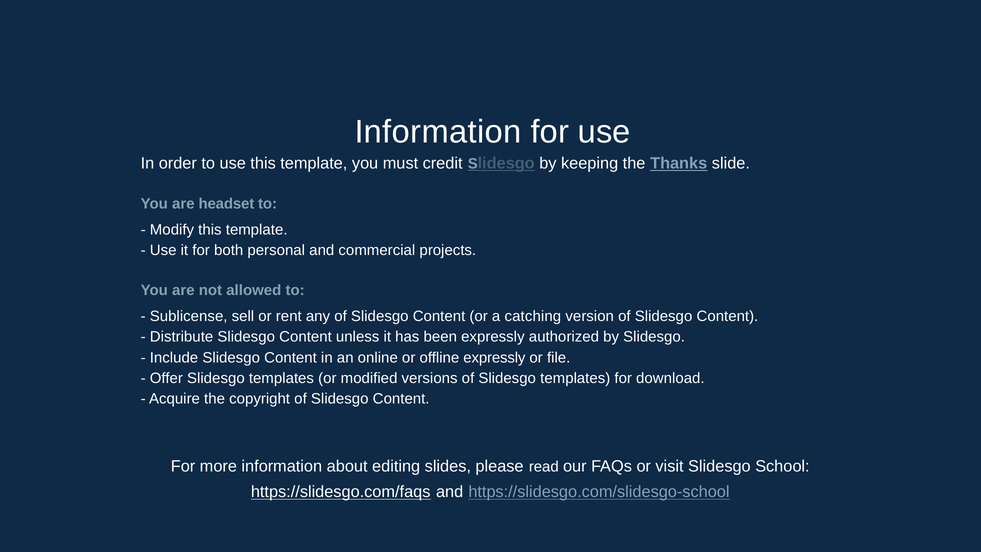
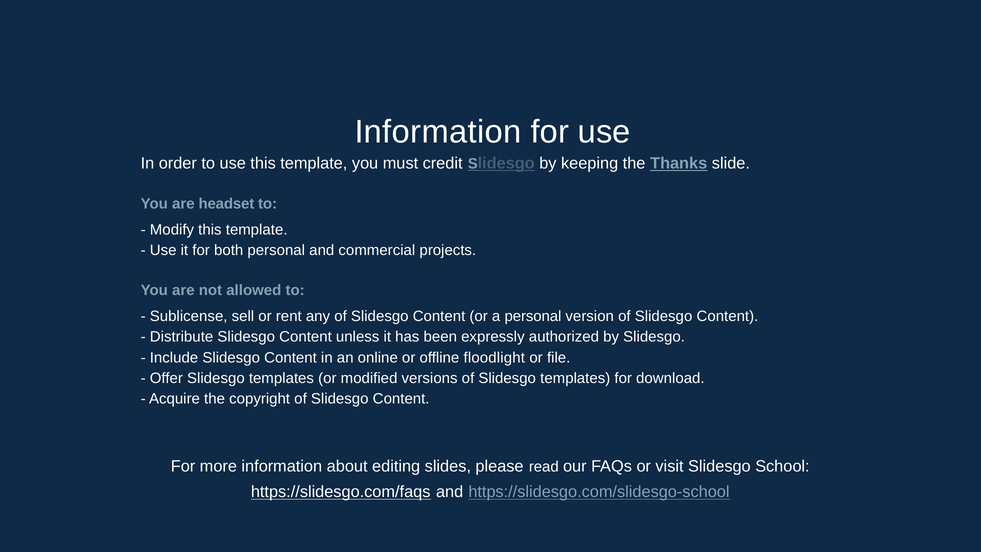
a catching: catching -> personal (533, 316)
offline expressly: expressly -> floodlight (494, 358)
